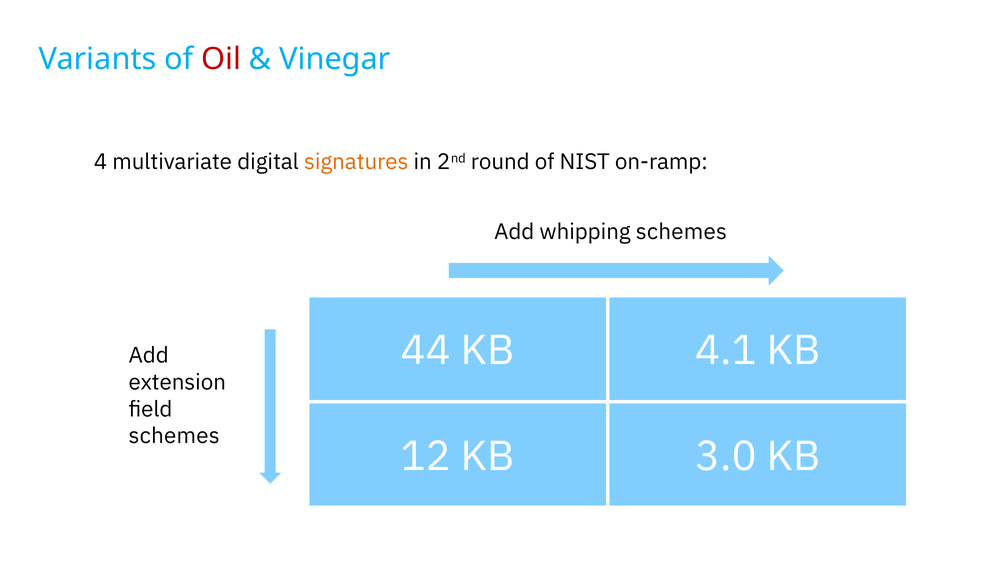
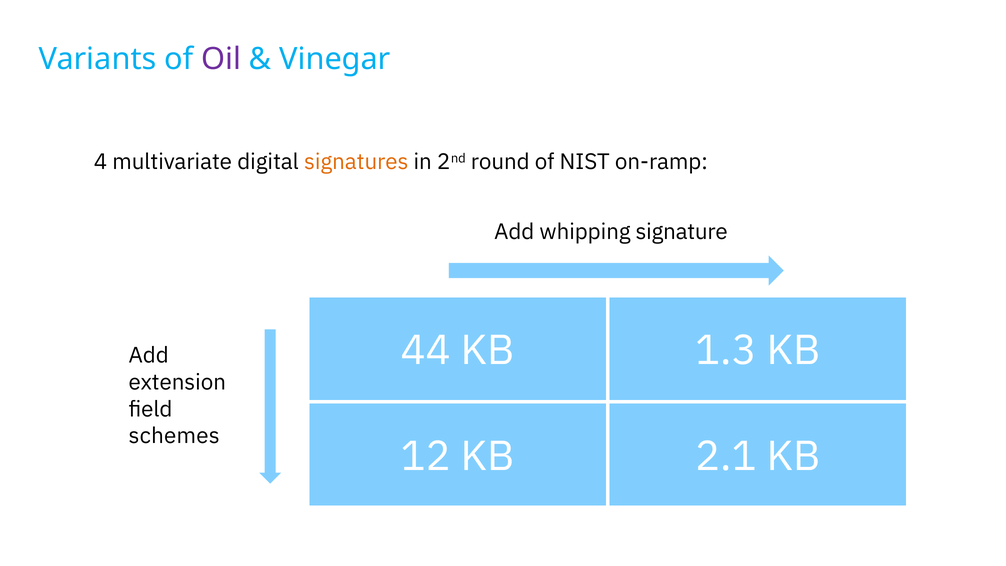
Oil colour: red -> purple (221, 59)
whipping schemes: schemes -> signature (682, 232)
4.1: 4.1 -> 1.3 (726, 351)
3.0: 3.0 -> 2.1 (726, 456)
